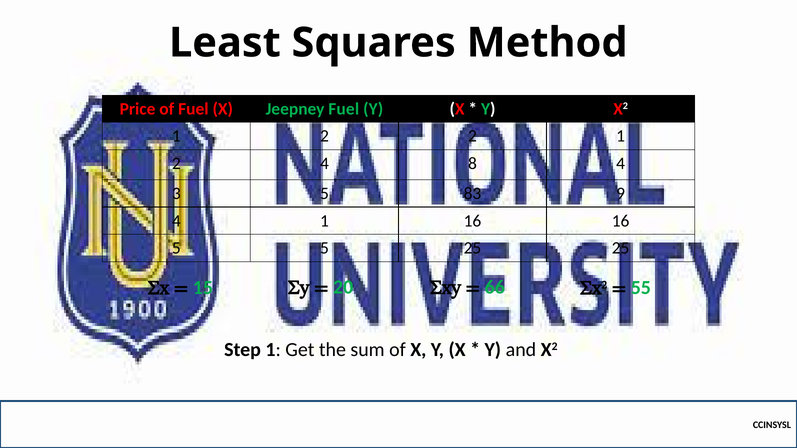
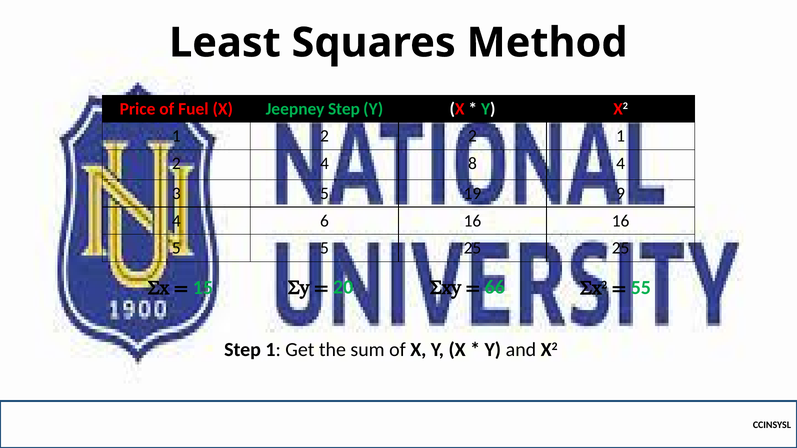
Jeepney Fuel: Fuel -> Step (344, 109)
83: 83 -> 19 (473, 194)
4 1: 1 -> 6 (324, 221)
